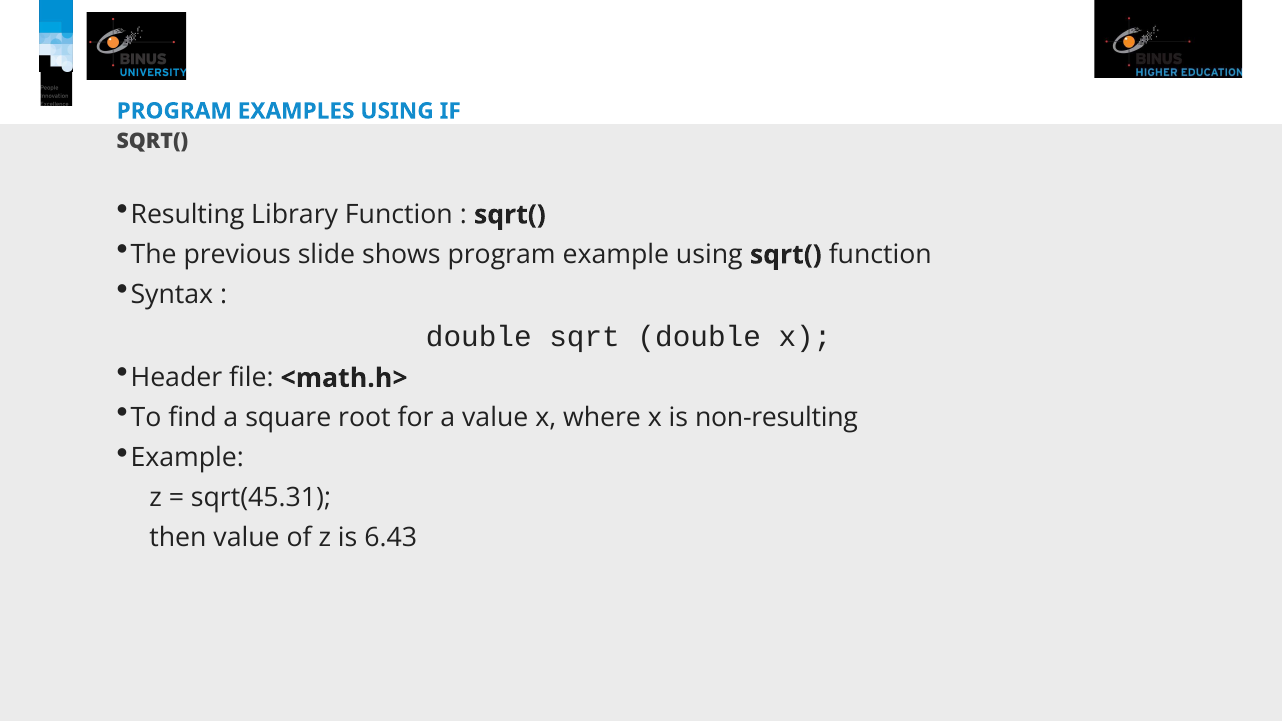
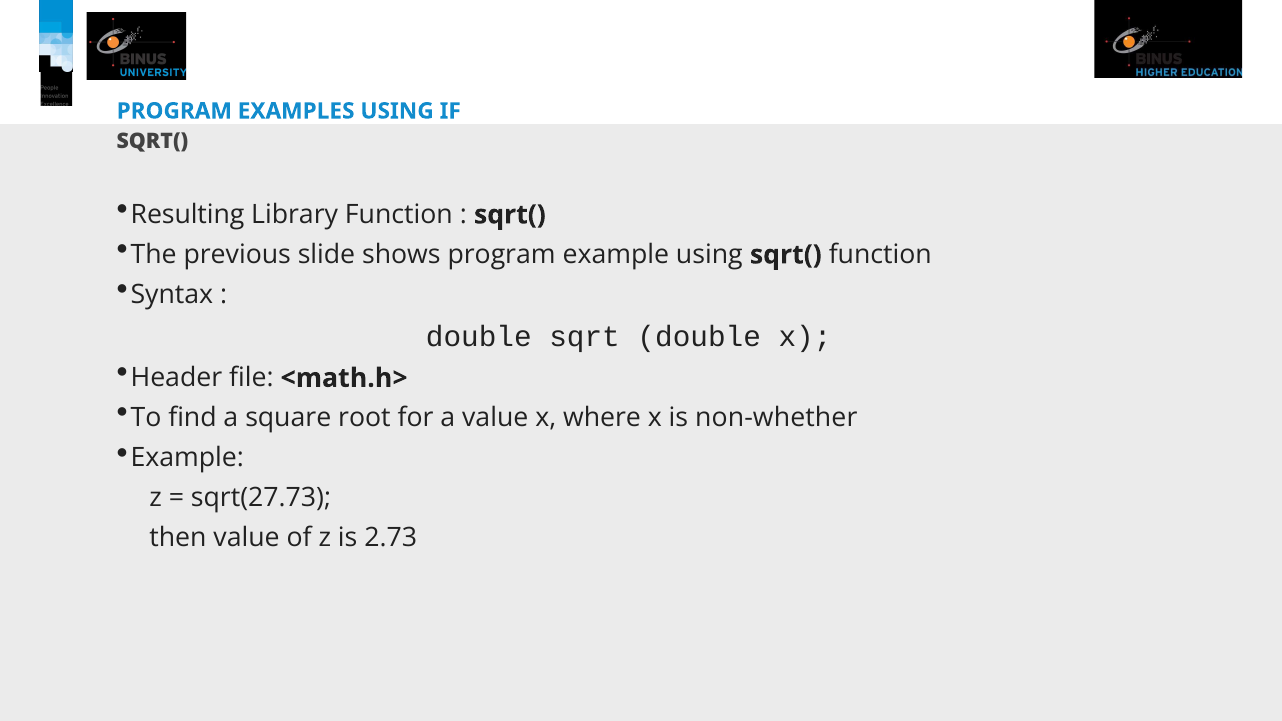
non-resulting: non-resulting -> non-whether (776, 418)
sqrt(45.31: sqrt(45.31 -> sqrt(27.73 (261, 498)
6.43: 6.43 -> 2.73 (391, 538)
